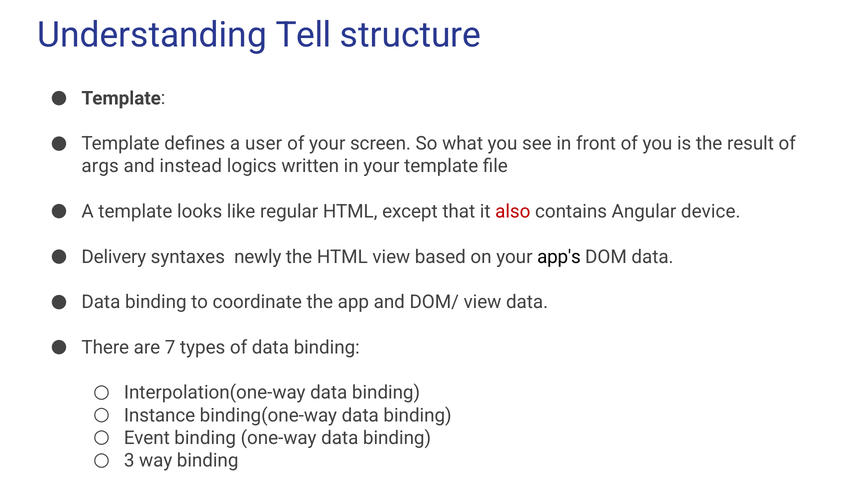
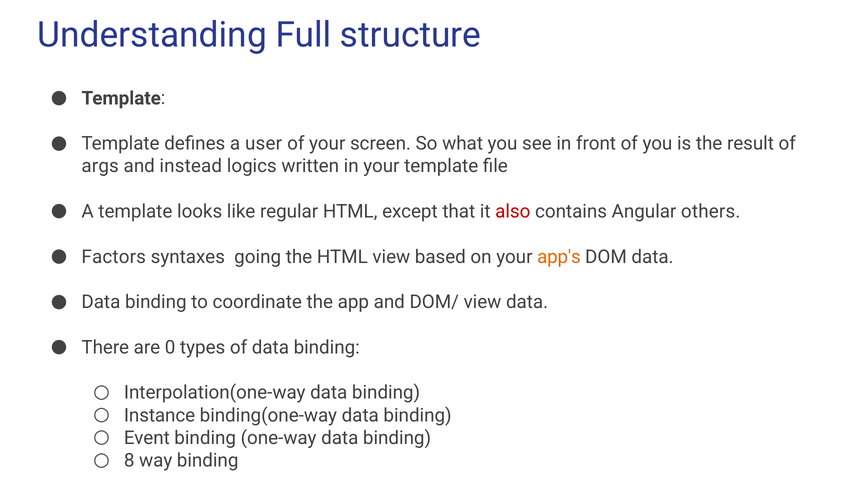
Tell: Tell -> Full (303, 35)
device: device -> others (711, 211)
Delivery: Delivery -> Factors (114, 257)
newly: newly -> going (258, 257)
app's colour: black -> orange (559, 257)
7: 7 -> 0 (170, 347)
3: 3 -> 8 (129, 460)
